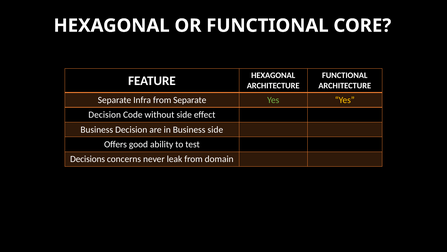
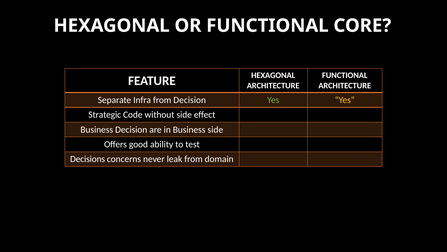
from Separate: Separate -> Decision (190, 100)
Decision: Decision -> Strategic (105, 115)
